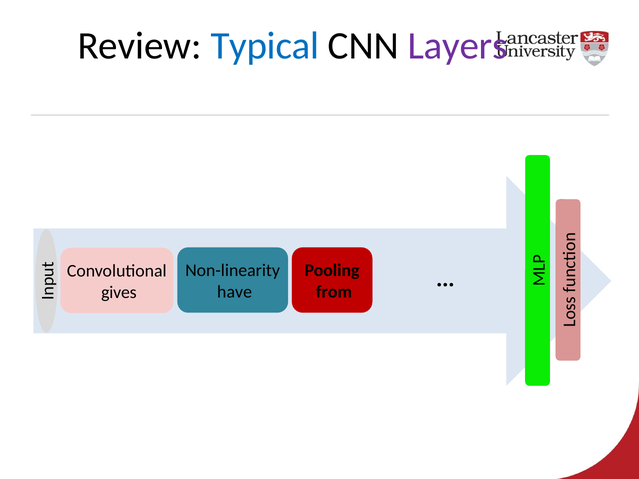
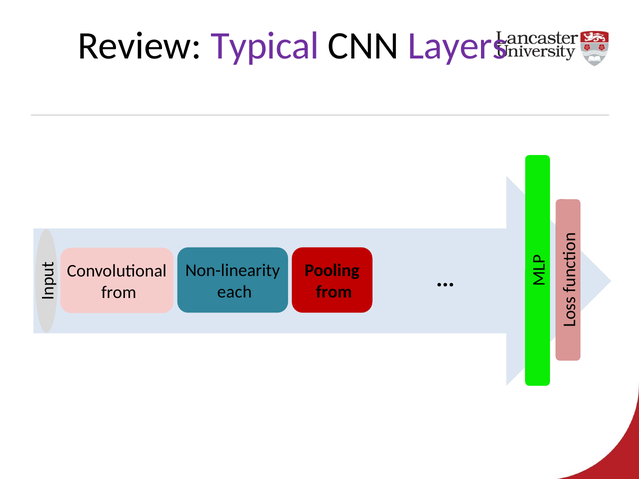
Typical colour: blue -> purple (265, 46)
have: have -> each (235, 292)
gives: gives -> from (119, 292)
